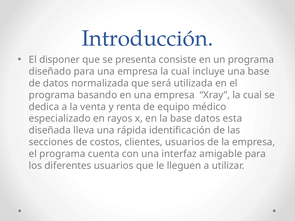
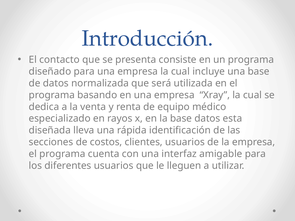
disponer: disponer -> contacto (60, 60)
